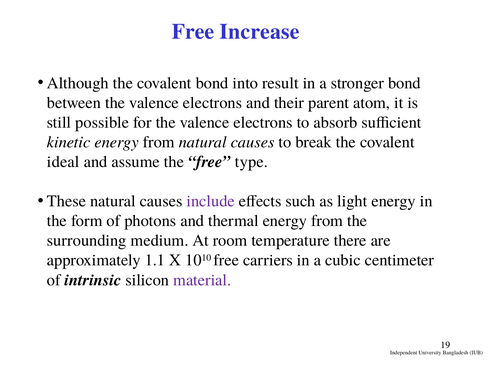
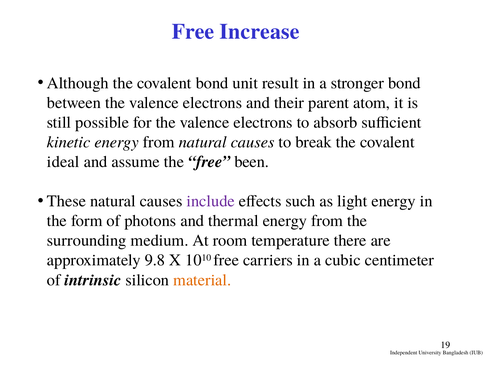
into: into -> unit (245, 83)
type: type -> been (252, 162)
1.1: 1.1 -> 9.8 (155, 260)
material colour: purple -> orange (202, 280)
